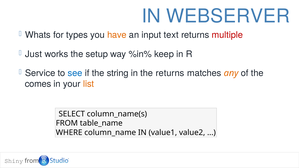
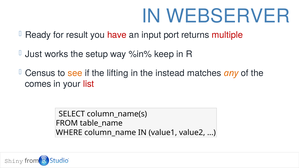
Whats: Whats -> Ready (38, 35)
types: types -> result (77, 35)
have colour: orange -> red (117, 35)
text: text -> port (171, 35)
Service: Service -> Census (40, 73)
see colour: blue -> orange (75, 73)
string: string -> lifting (118, 73)
the returns: returns -> instead (170, 73)
list colour: orange -> red (89, 84)
